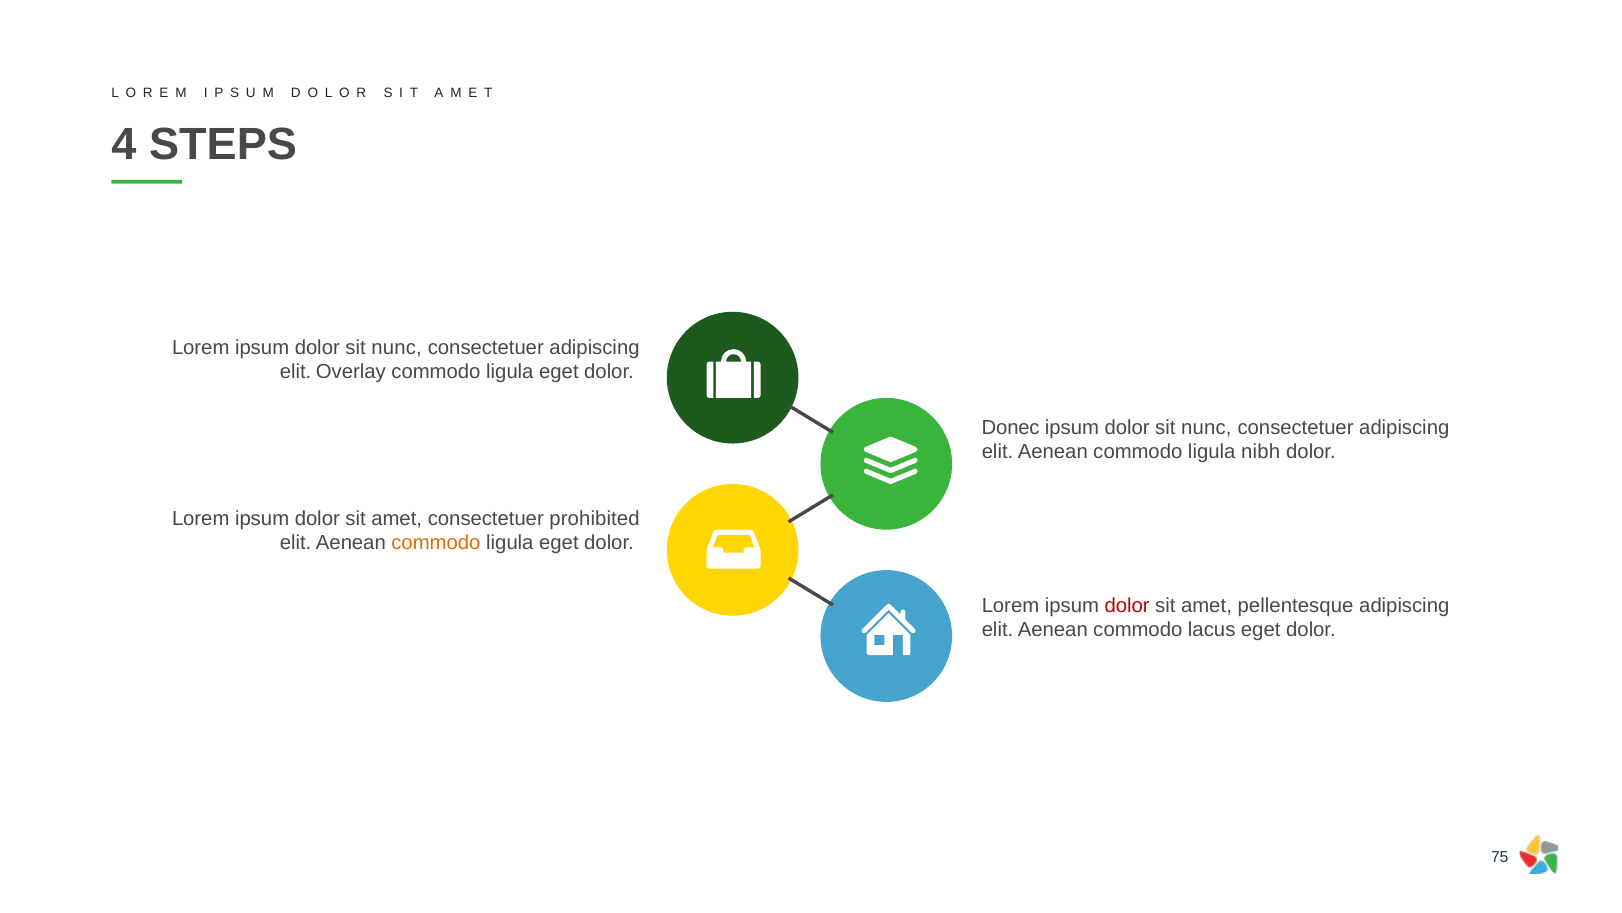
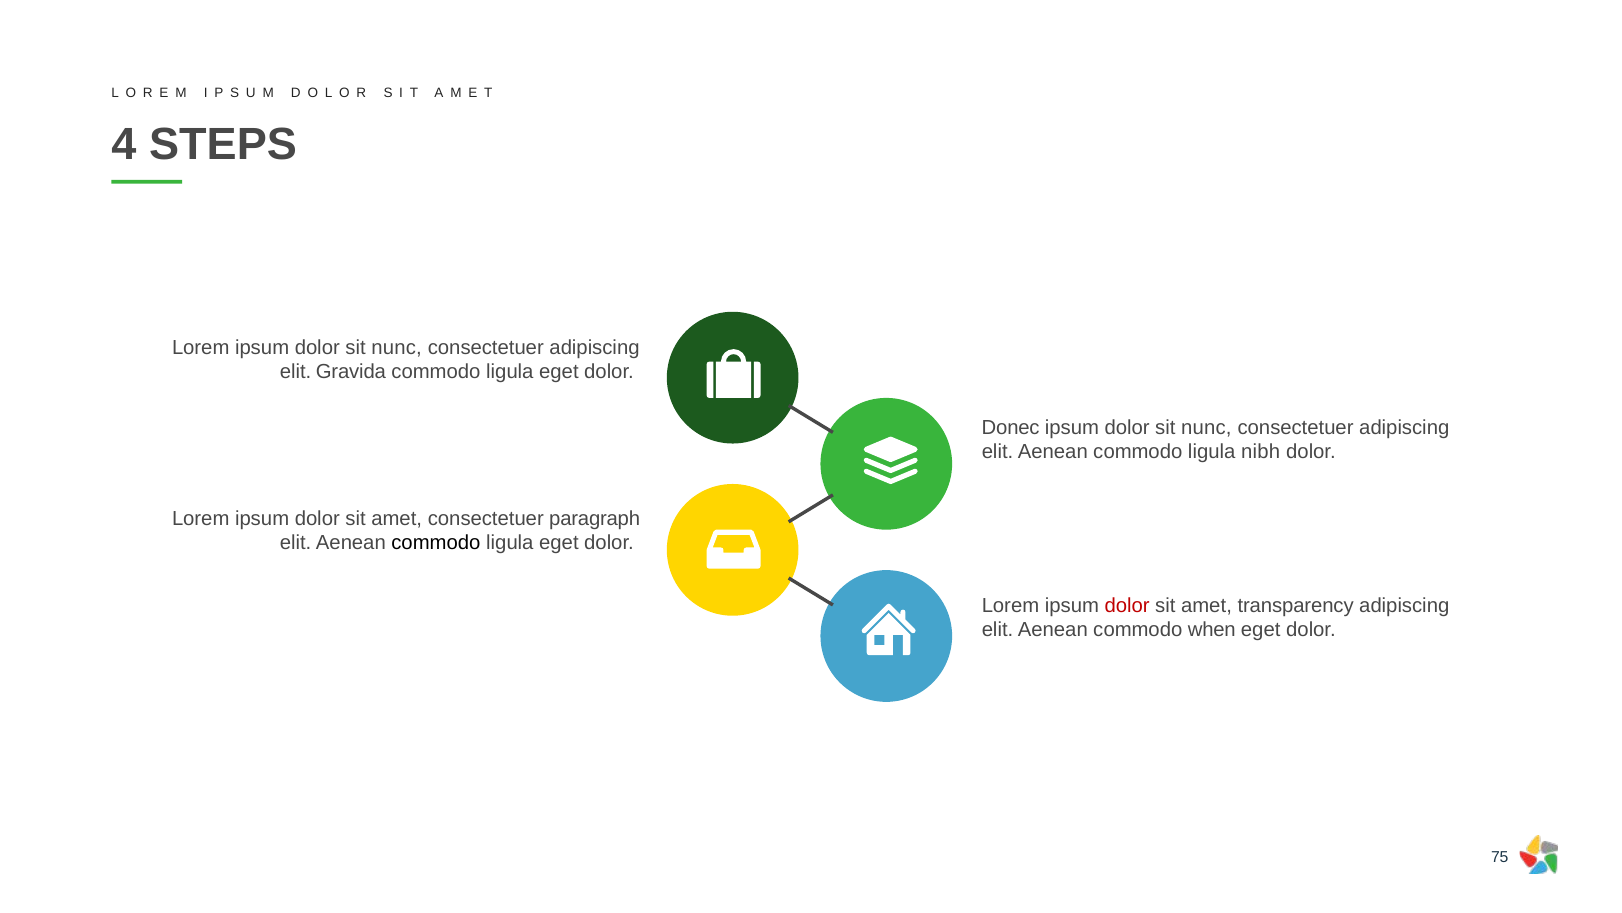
Overlay: Overlay -> Gravida (351, 372)
prohibited: prohibited -> paragraph (595, 518)
commodo colour: orange -> black (436, 543)
pellentesque: pellentesque -> transparency (1296, 605)
lacus: lacus -> when (1212, 630)
